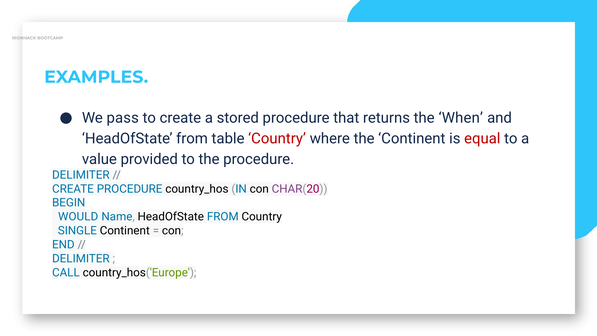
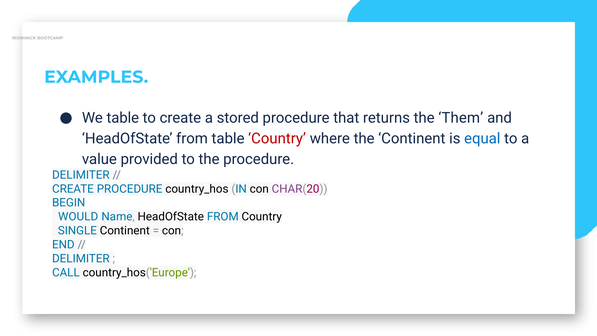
We pass: pass -> table (123, 118)
When: When -> Them (461, 118)
equal colour: red -> blue (482, 139)
